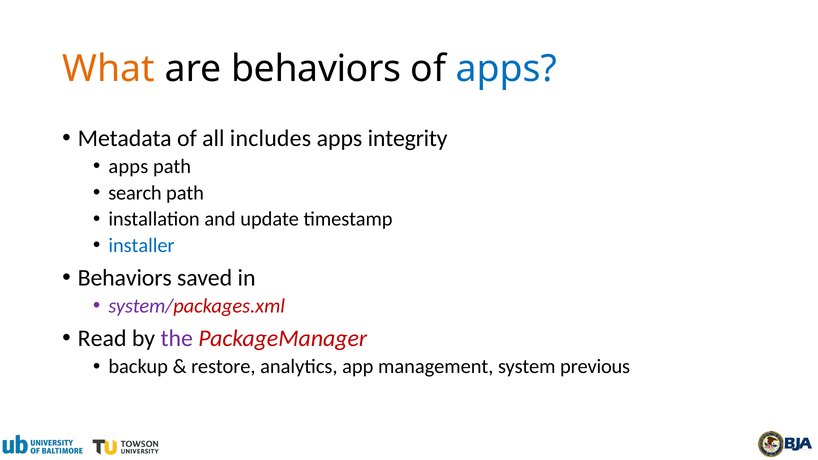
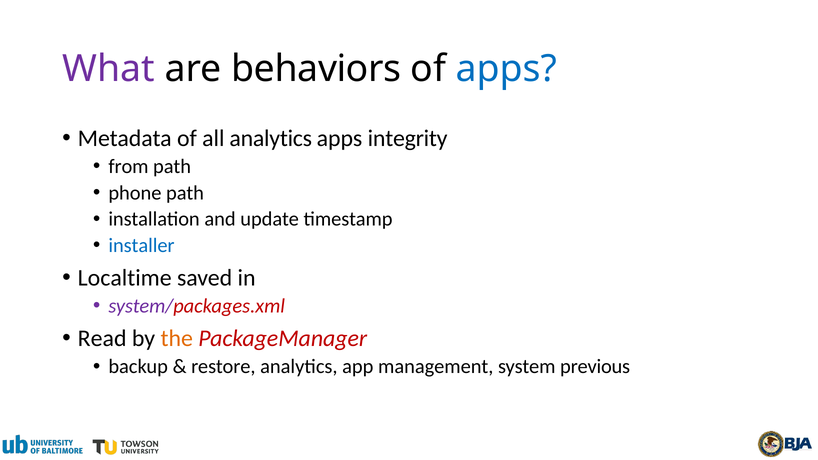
What colour: orange -> purple (109, 69)
all includes: includes -> analytics (271, 138)
apps: apps -> from (128, 167)
search: search -> phone (135, 193)
Behaviors: Behaviors -> Localtime (125, 278)
the colour: purple -> orange (177, 339)
